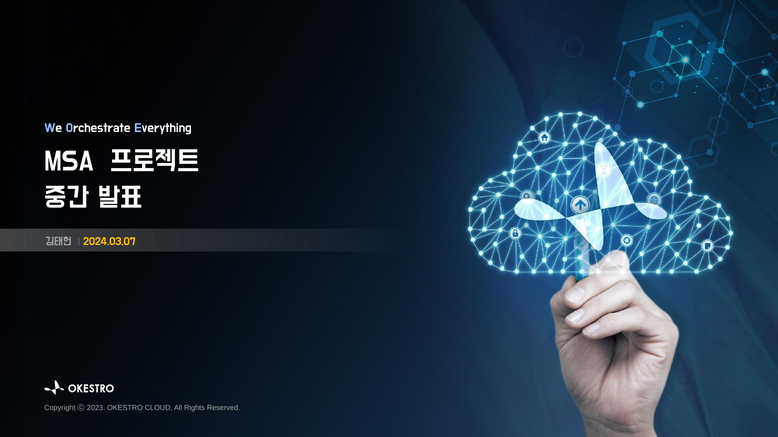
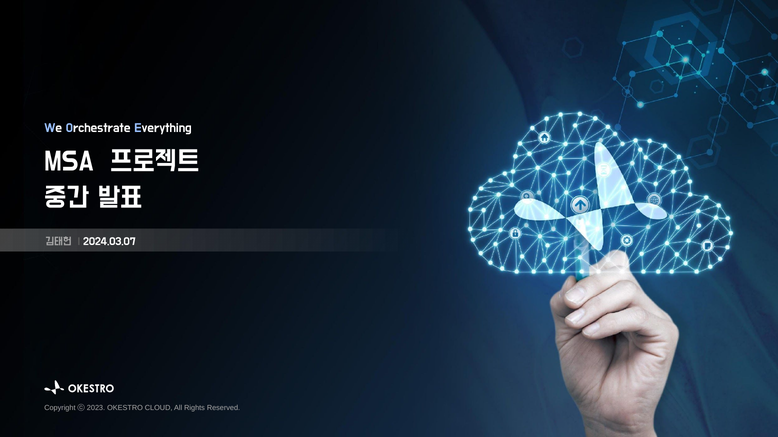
2024.03.07 colour: yellow -> white (110, 242)
